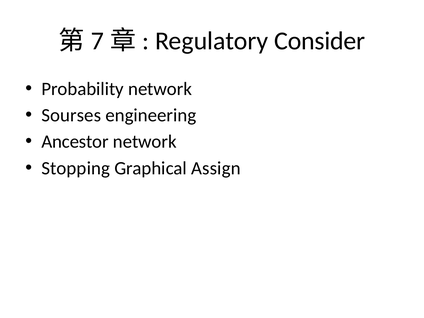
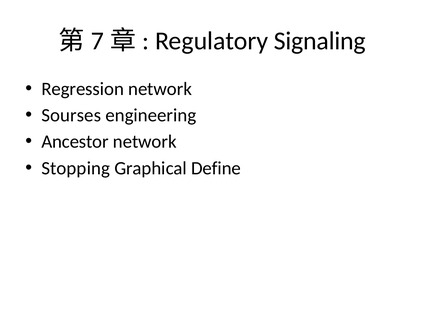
Consider: Consider -> Signaling (320, 41)
Probability: Probability -> Regression (83, 89)
Assign: Assign -> Define (216, 168)
